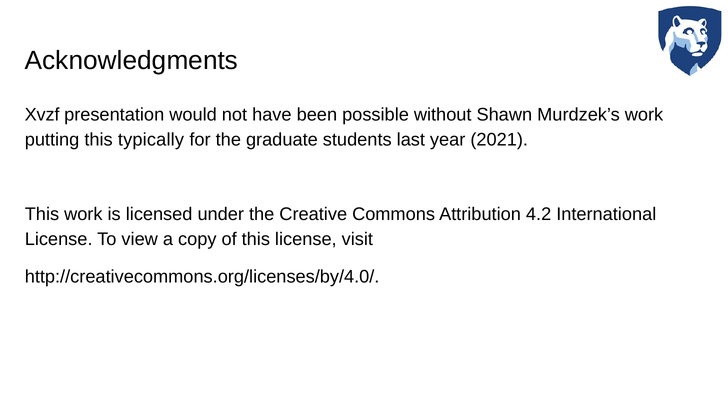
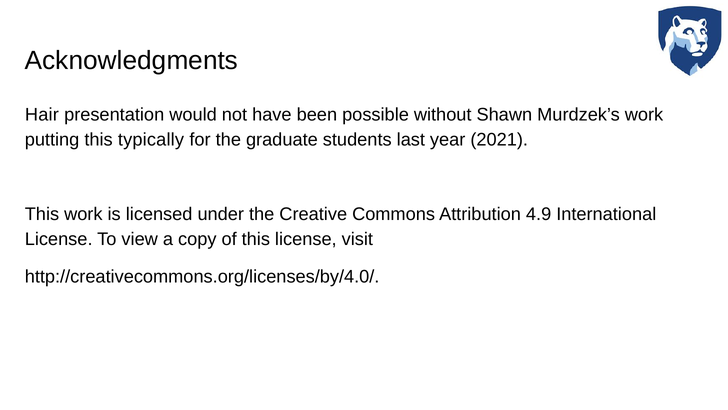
Xvzf: Xvzf -> Hair (42, 114)
4.2: 4.2 -> 4.9 (539, 214)
